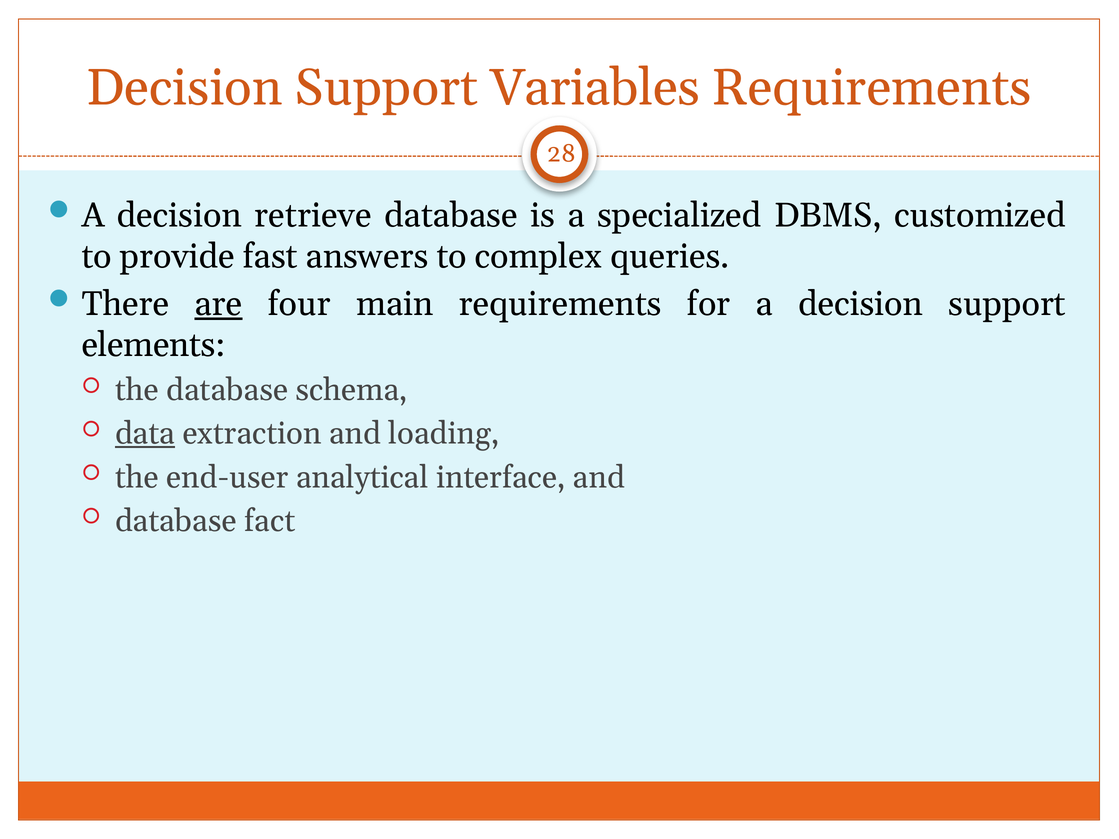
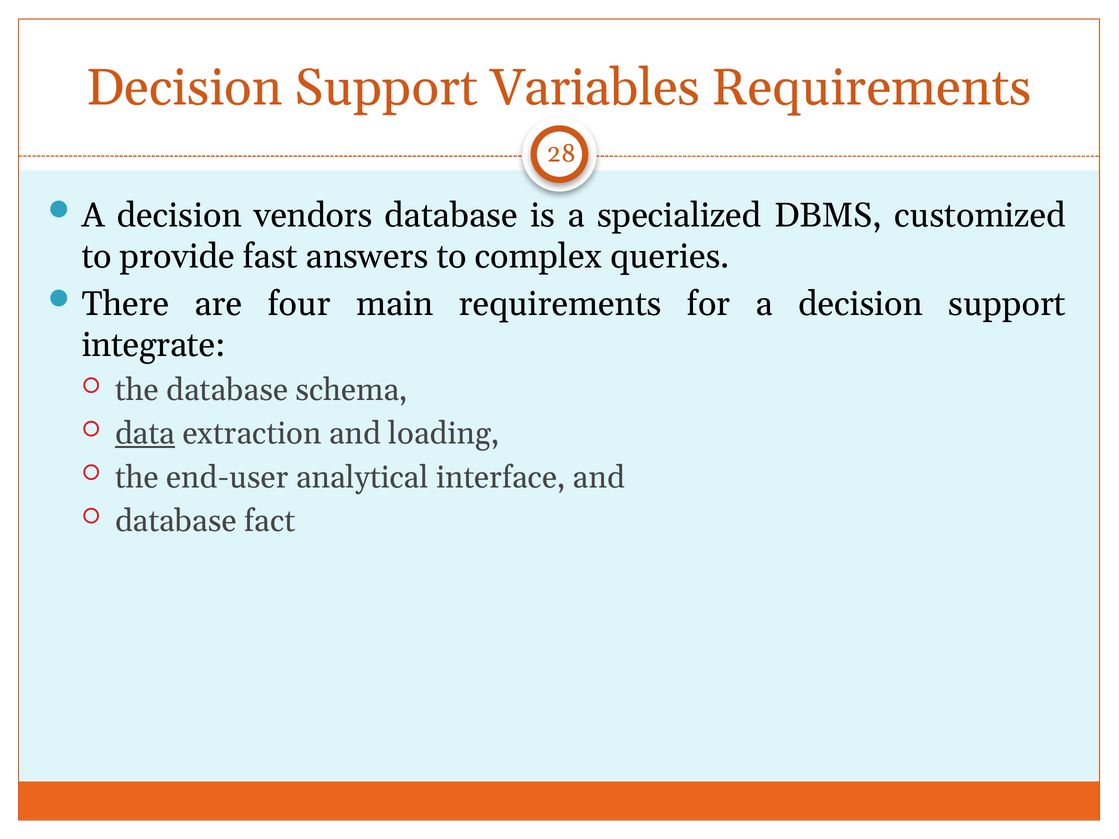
retrieve: retrieve -> vendors (313, 215)
are underline: present -> none (218, 304)
elements: elements -> integrate (154, 345)
